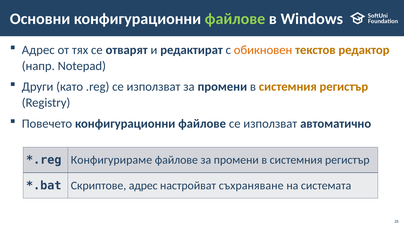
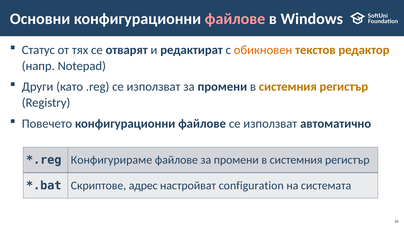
файлове colour: light green -> pink (235, 19)
Адрес: Адрес -> Статус (38, 50)
съхраняване: съхраняване -> configuration (251, 186)
